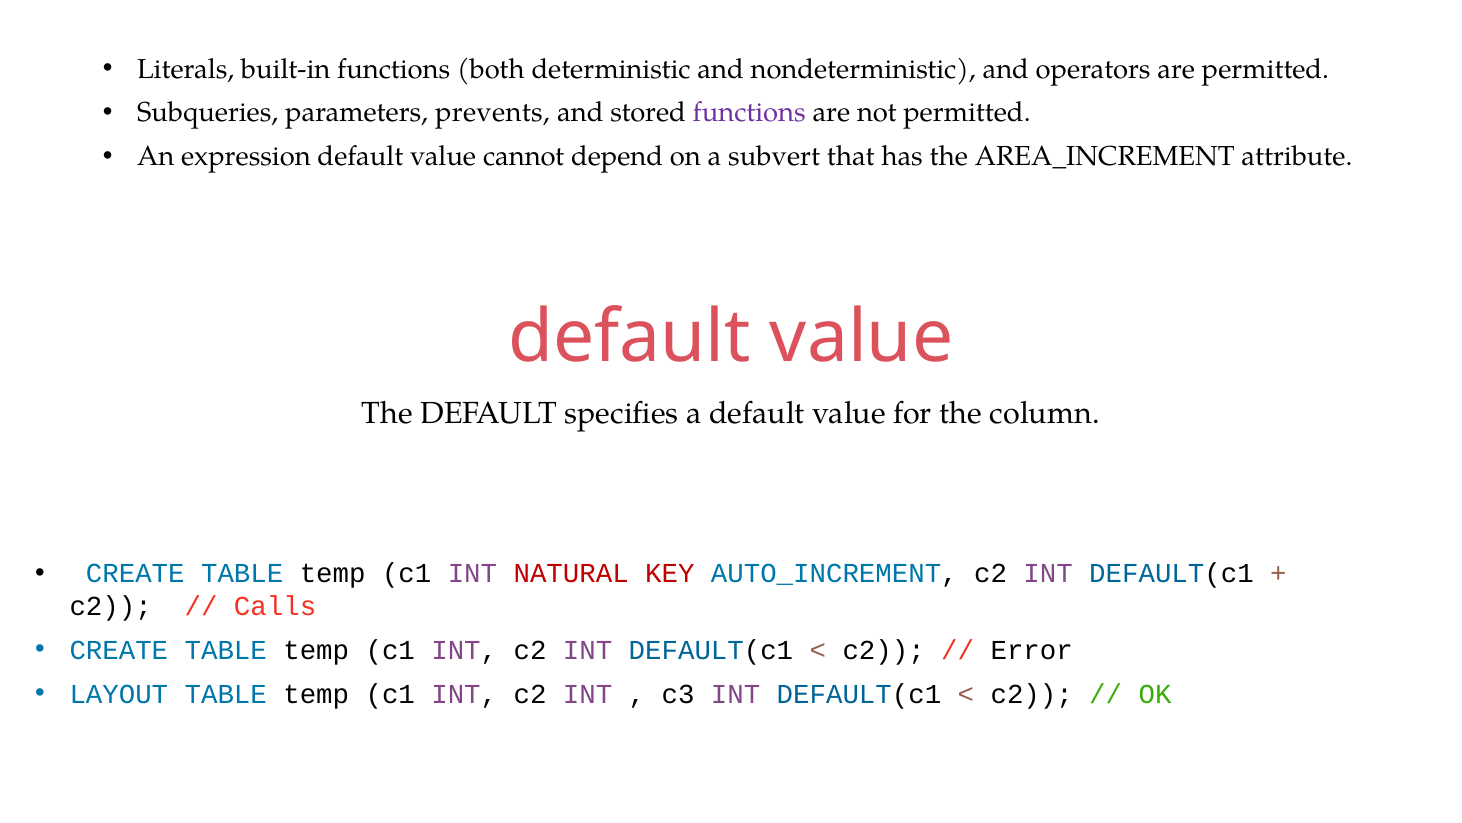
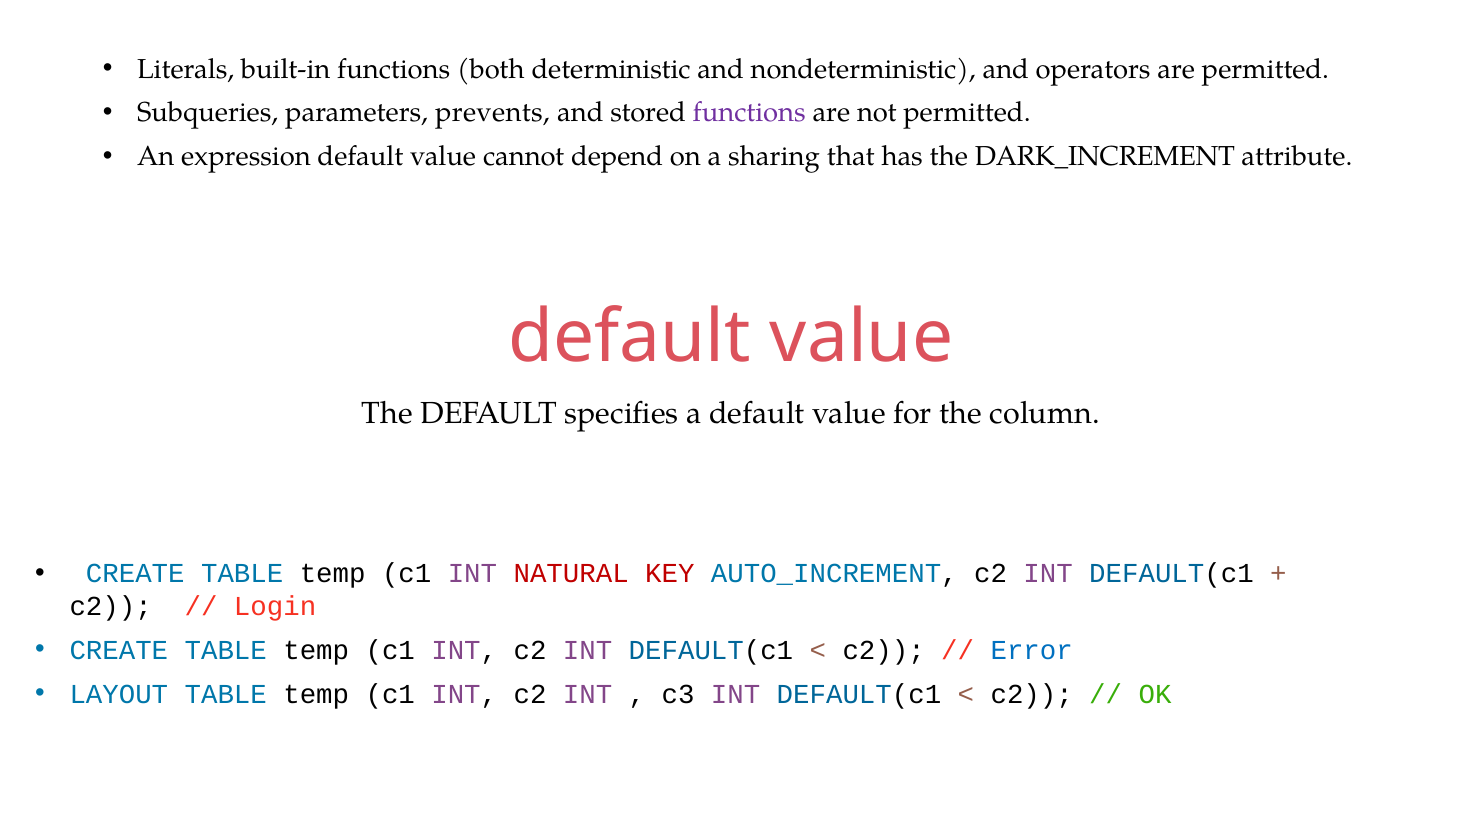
subvert: subvert -> sharing (774, 157)
AREA_INCREMENT: AREA_INCREMENT -> DARK_INCREMENT (1105, 157)
Calls: Calls -> Login (275, 606)
Error colour: black -> blue (1032, 650)
